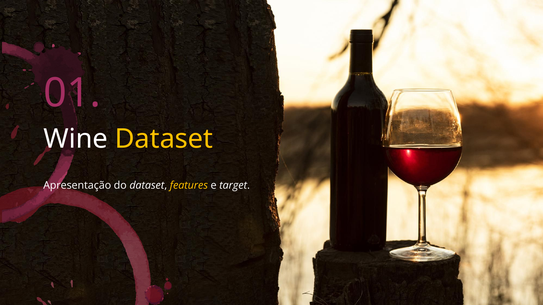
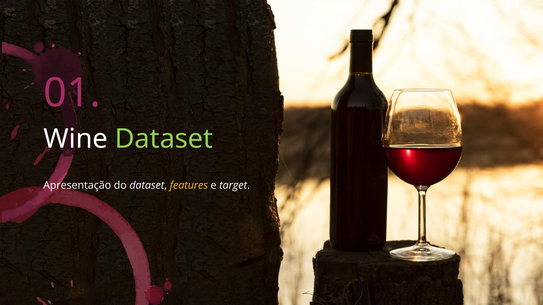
Dataset colour: yellow -> light green (164, 139)
